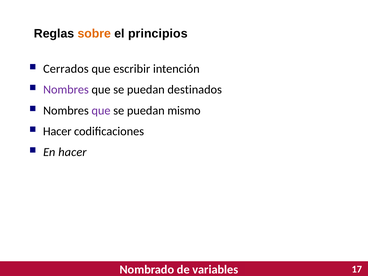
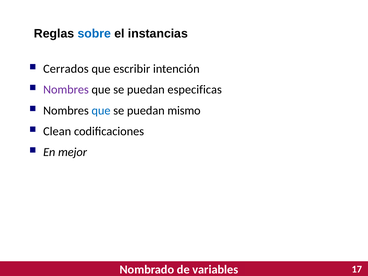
sobre colour: orange -> blue (94, 33)
principios: principios -> instancias (158, 33)
destinados: destinados -> especificas (195, 90)
que colour: purple -> blue (101, 110)
Hacer: Hacer -> Clean (57, 131)
En hacer: hacer -> mejor (73, 152)
